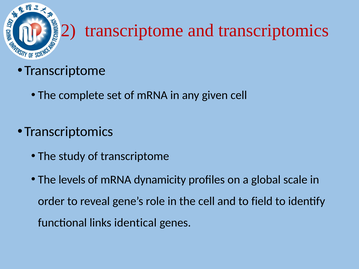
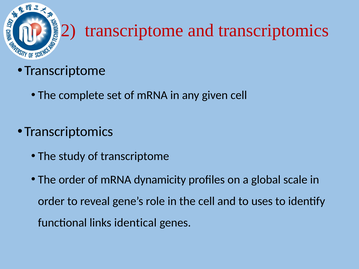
The levels: levels -> order (72, 180)
field: field -> uses (262, 201)
